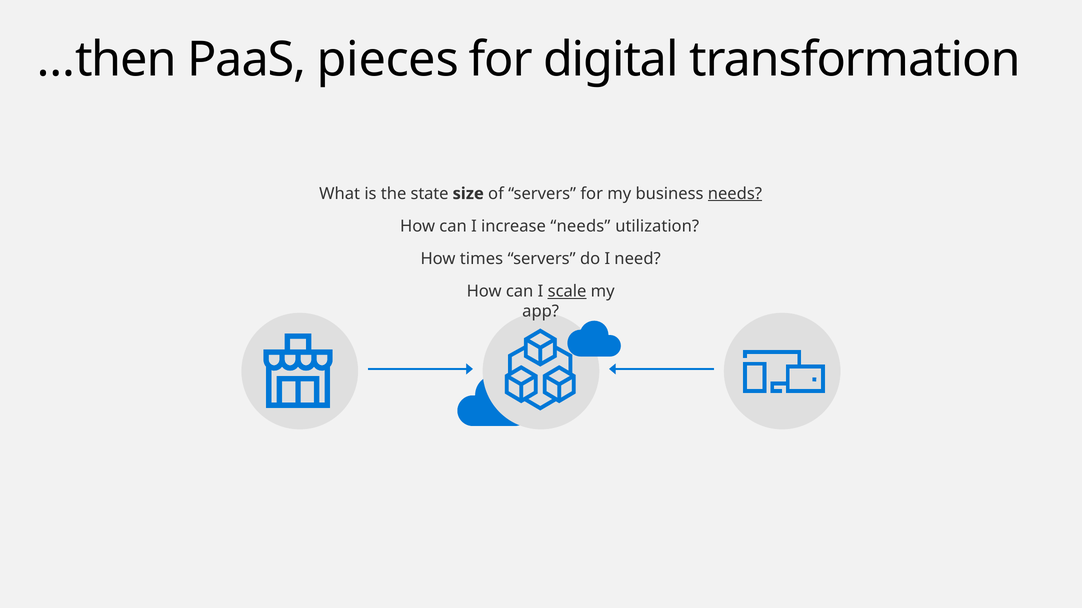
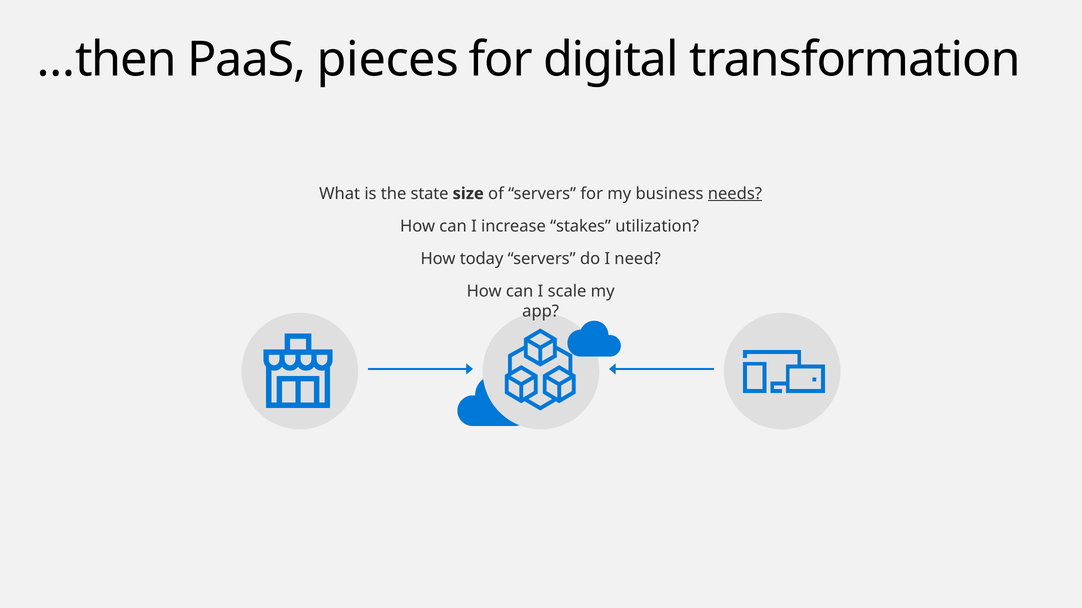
increase needs: needs -> stakes (581, 226)
times: times -> today (482, 259)
scale underline: present -> none (567, 292)
